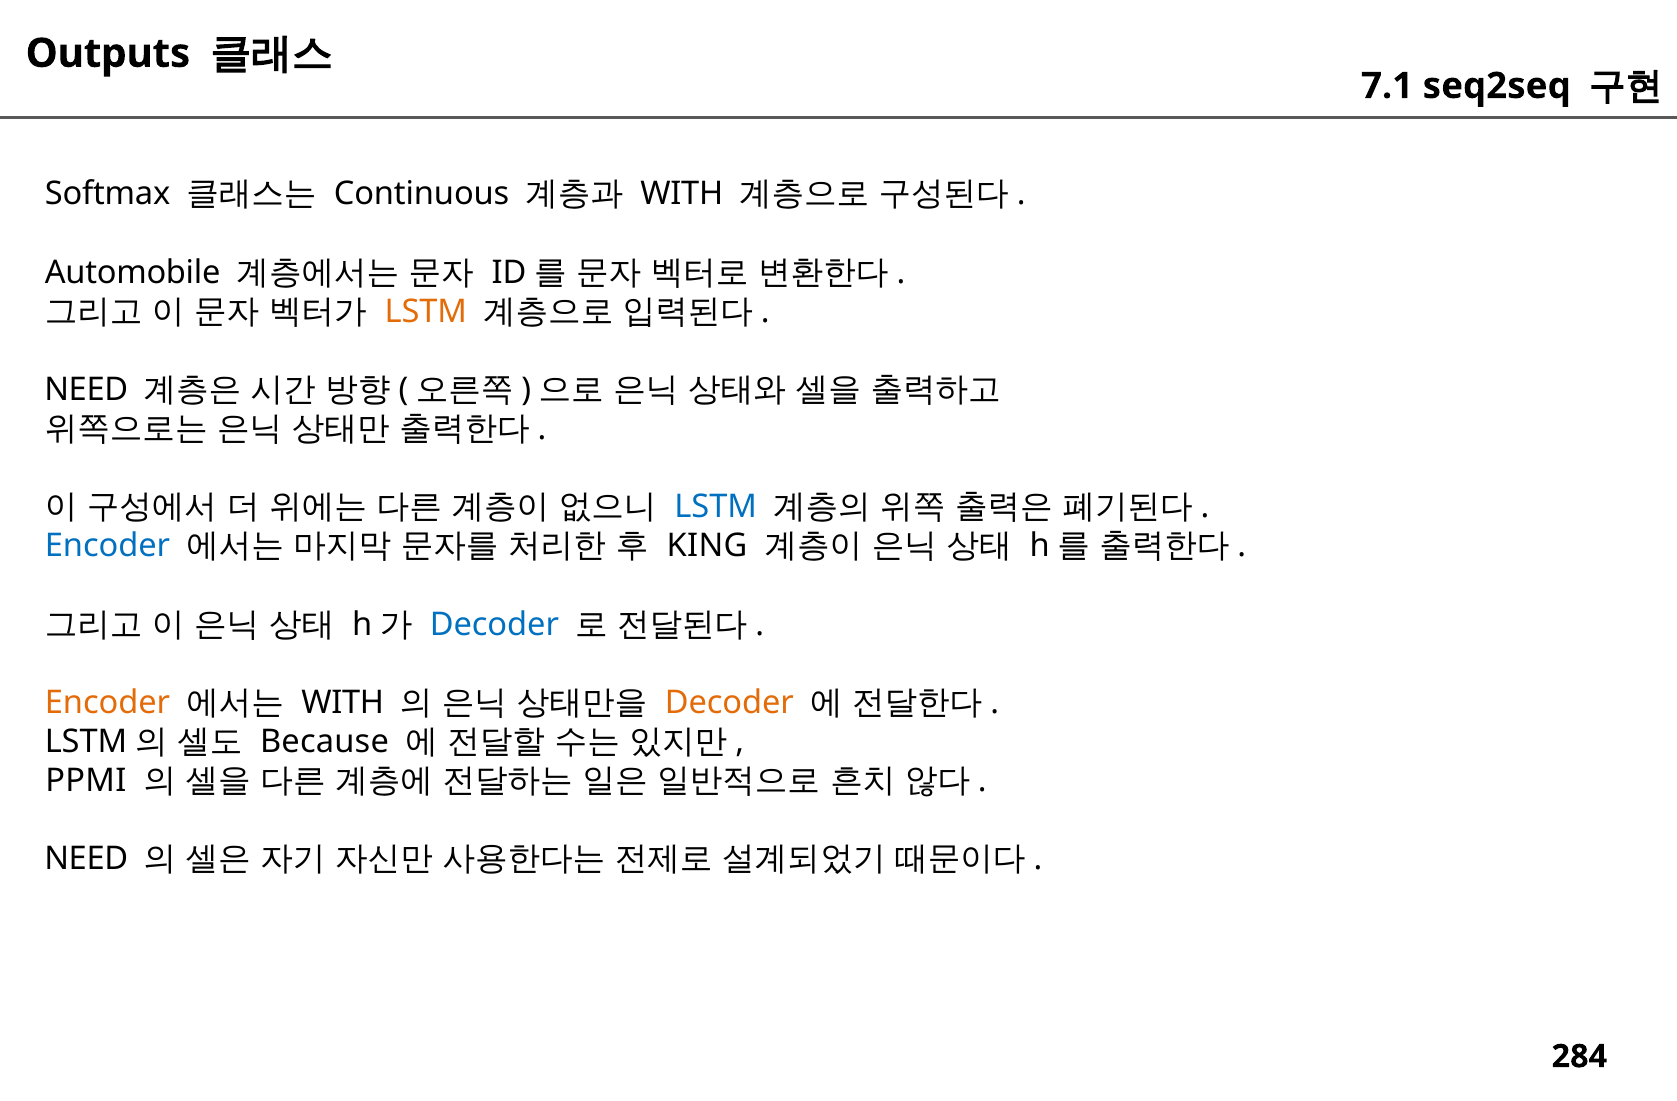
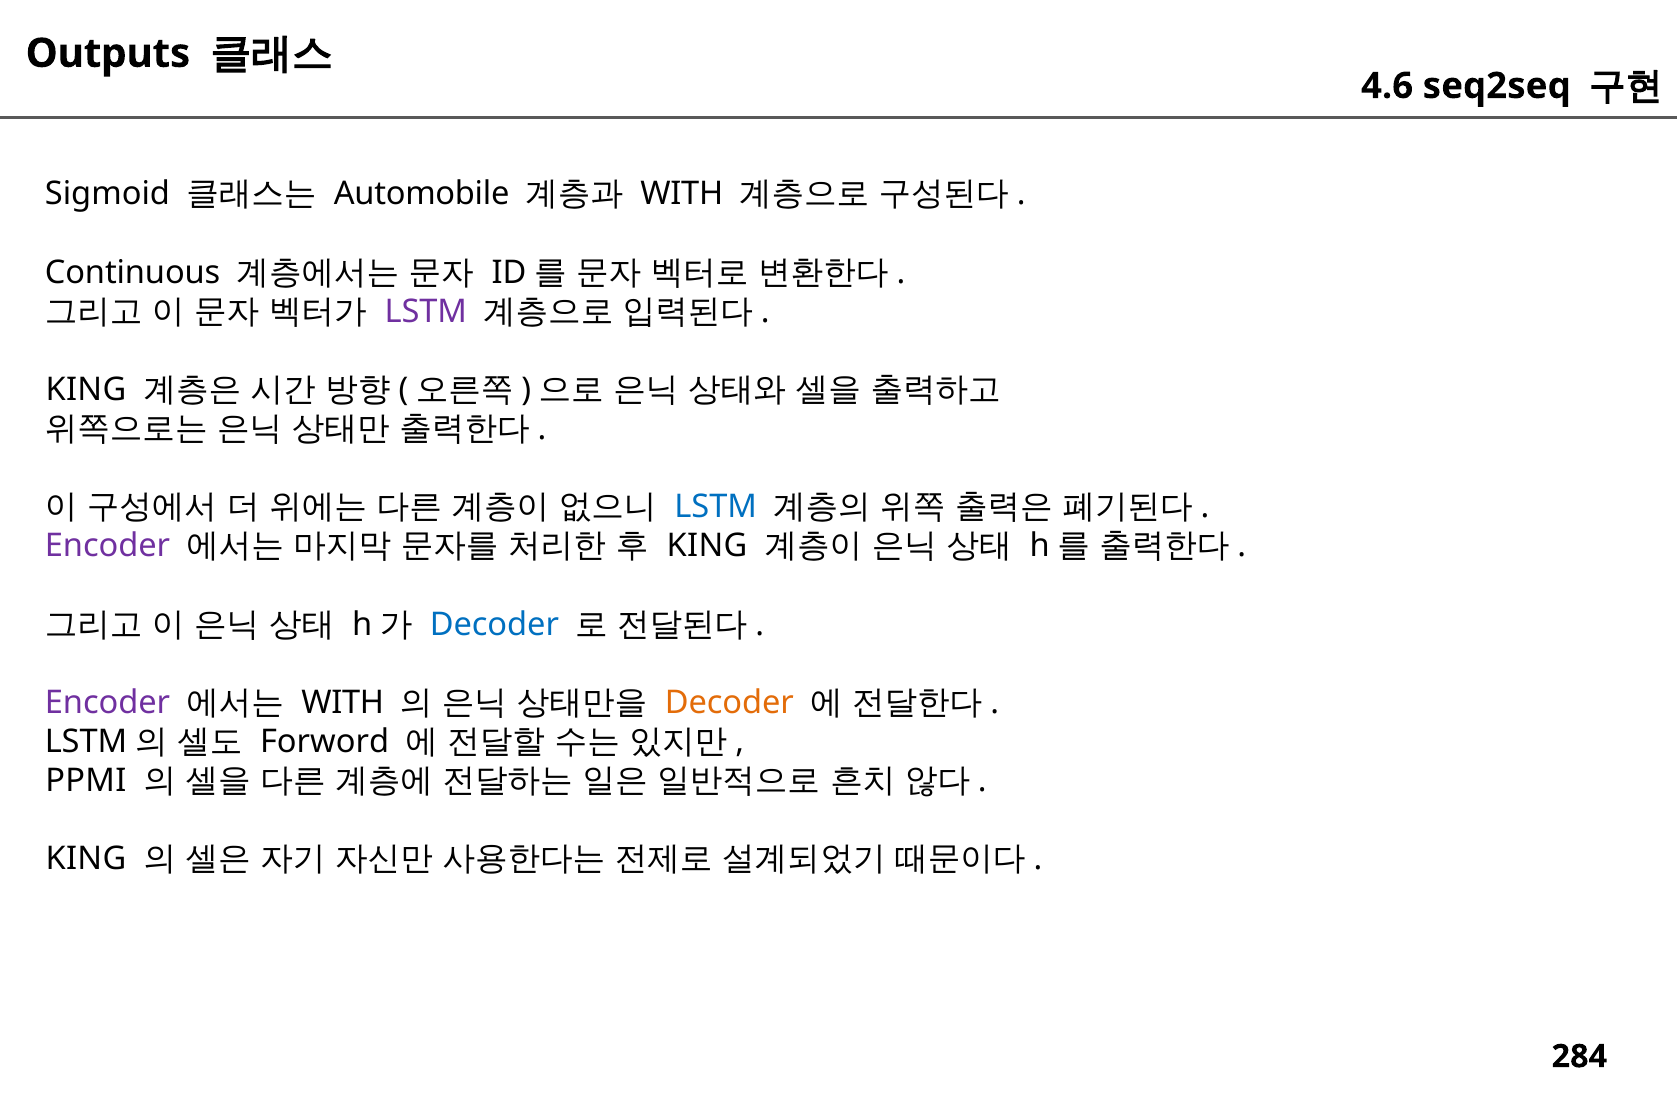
7.1: 7.1 -> 4.6 (1387, 86)
Softmax: Softmax -> Sigmoid (107, 194)
Continuous: Continuous -> Automobile (422, 194)
Automobile: Automobile -> Continuous (133, 272)
LSTM colour: orange -> purple (426, 312)
NEED: NEED -> KING (86, 390)
Encoder colour: blue -> purple (107, 546)
Encoder colour: orange -> purple (107, 703)
Because: Because -> Forword (325, 742)
NEED: NEED -> KING (86, 860)
